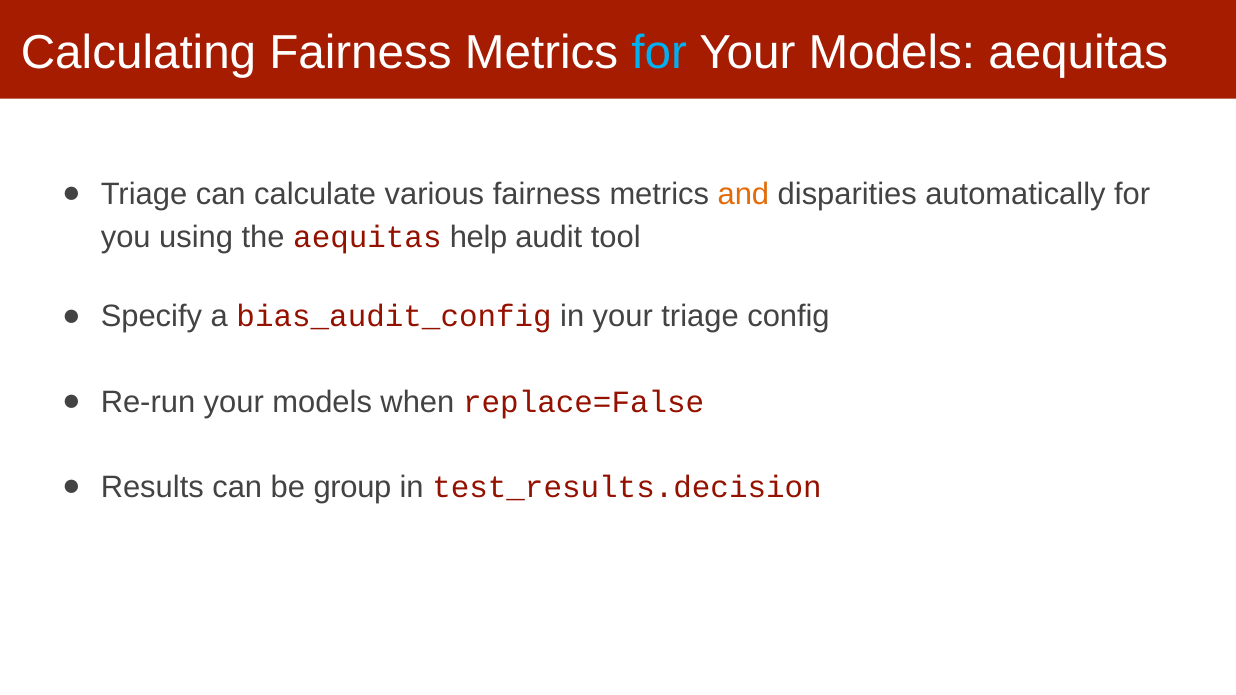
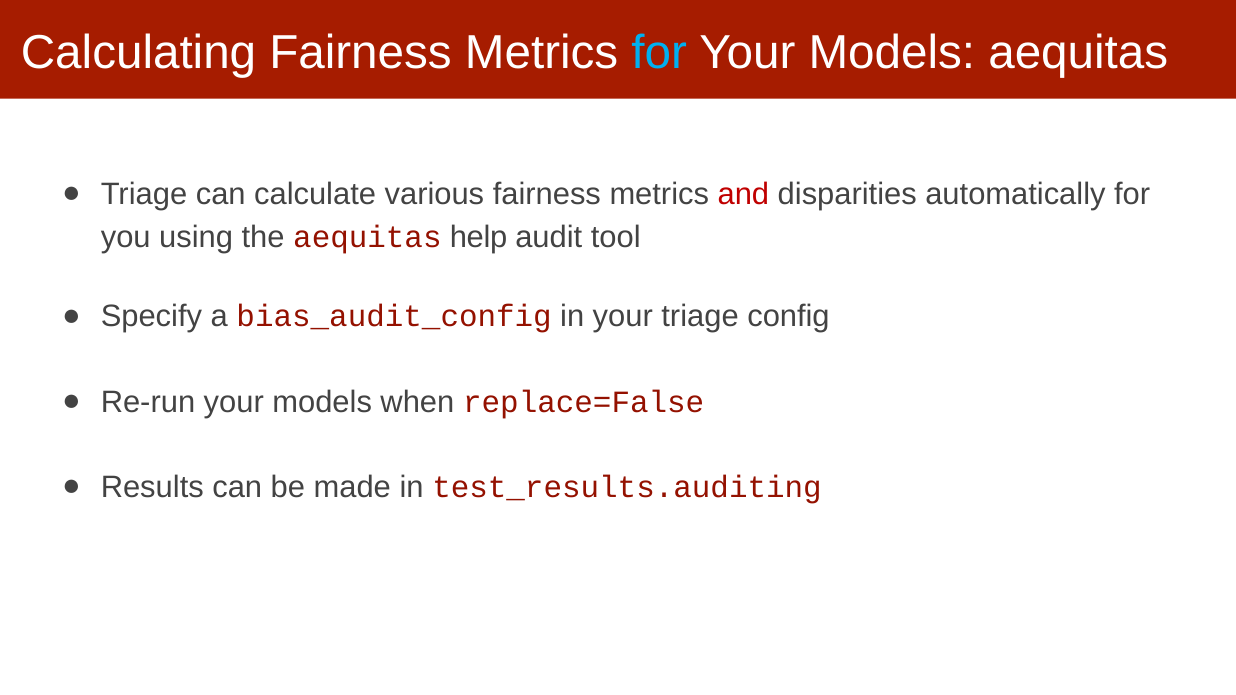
and colour: orange -> red (743, 194)
group: group -> made (352, 487)
test_results.decision: test_results.decision -> test_results.auditing (627, 487)
